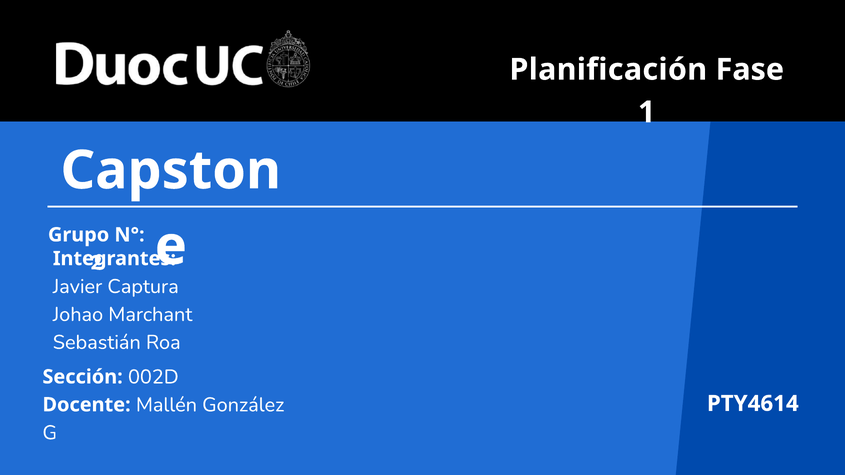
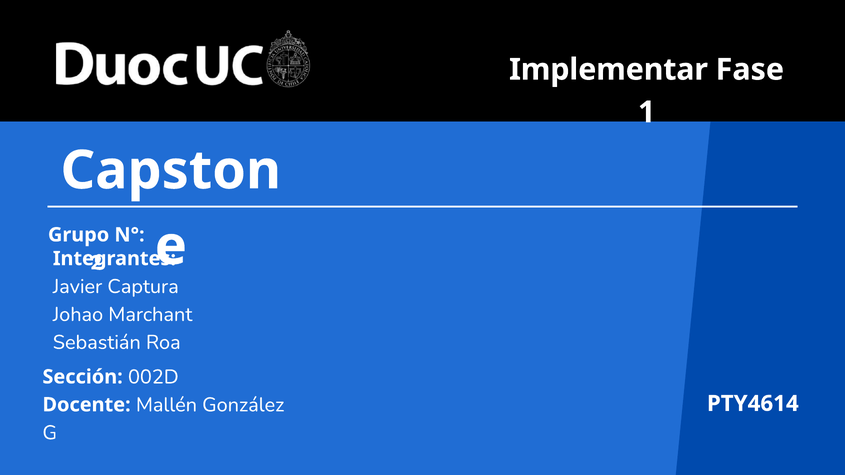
Planificación: Planificación -> Implementar (609, 70)
